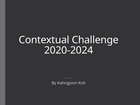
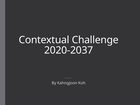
2020-2024: 2020-2024 -> 2020-2037 (69, 50)
